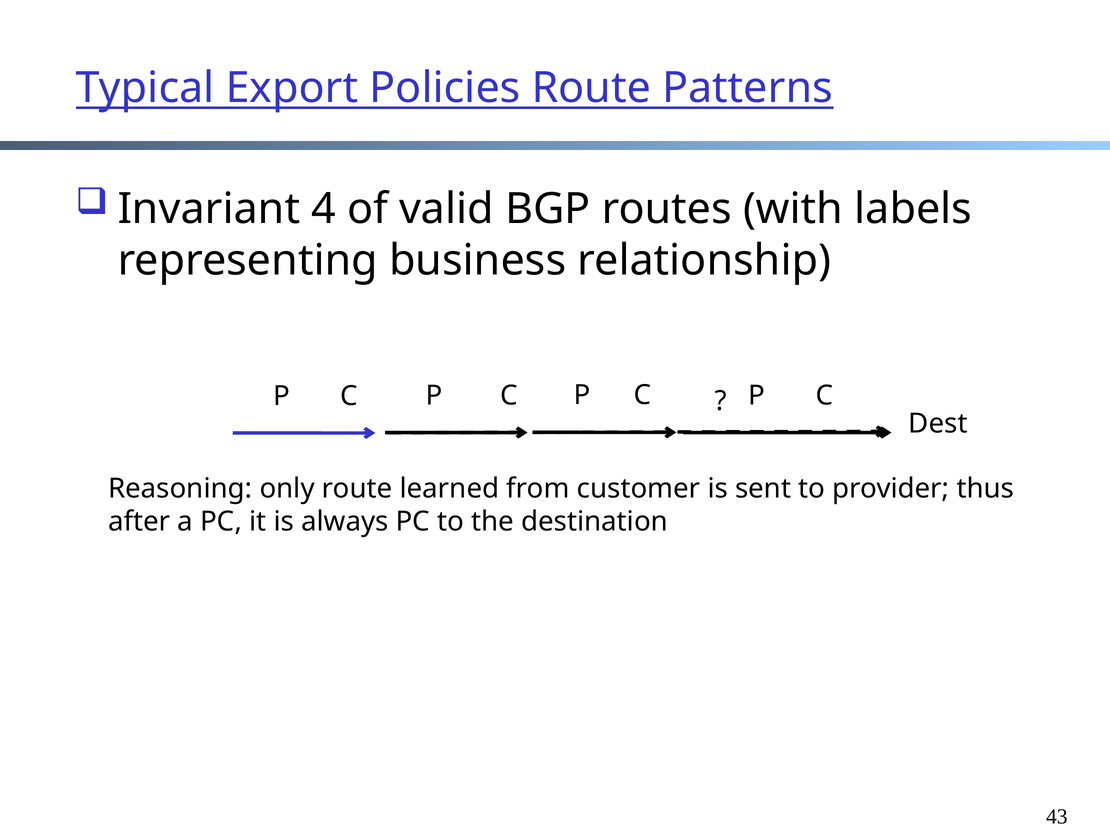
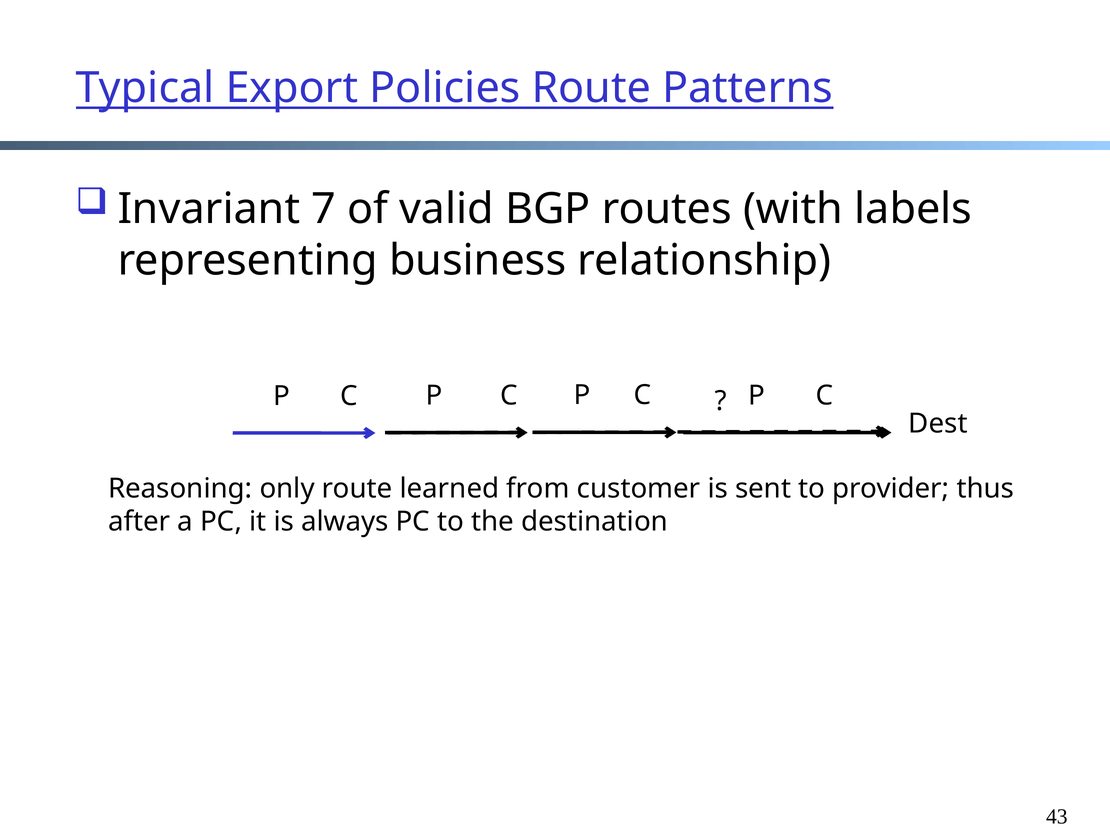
4: 4 -> 7 (324, 209)
